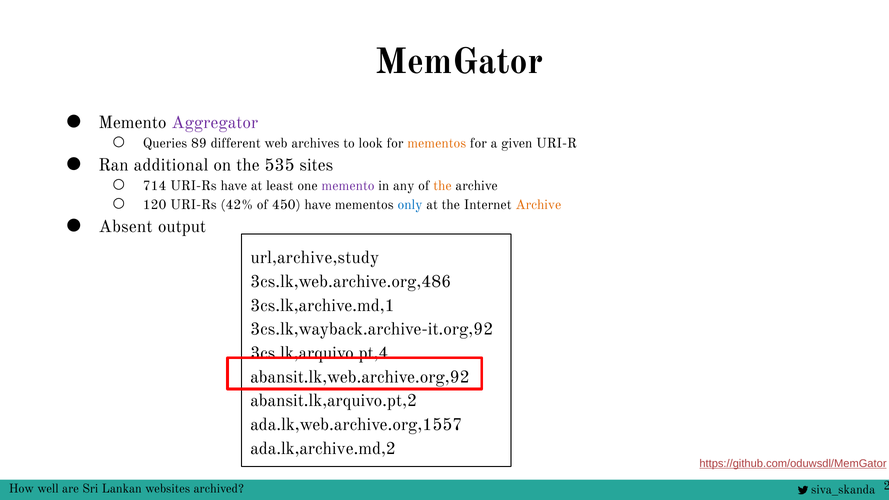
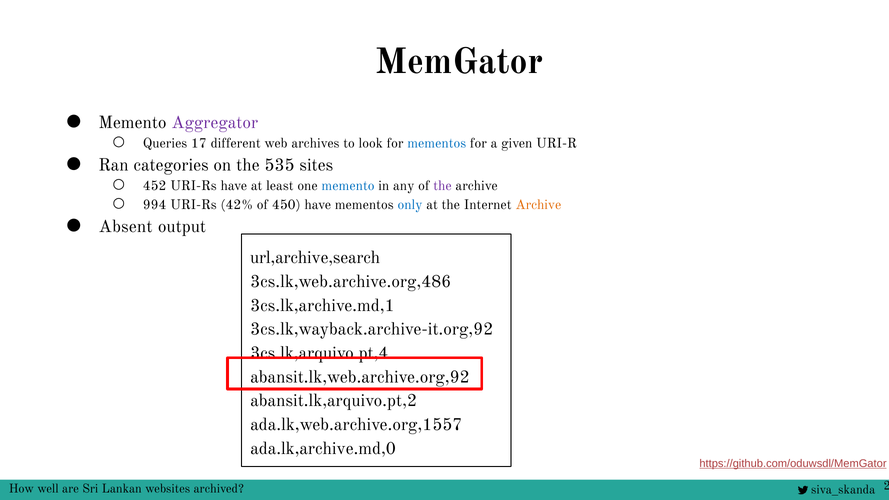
89: 89 -> 17 (199, 143)
mementos colour: orange -> blue (437, 143)
additional: additional -> categories (171, 165)
714: 714 -> 452 (155, 186)
memento colour: purple -> blue (348, 186)
the colour: orange -> purple (442, 186)
120: 120 -> 994 (155, 205)
url,archive,study: url,archive,study -> url,archive,search (315, 258)
ada.lk,archive.md,2: ada.lk,archive.md,2 -> ada.lk,archive.md,0 (323, 448)
